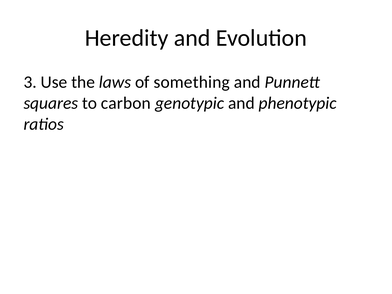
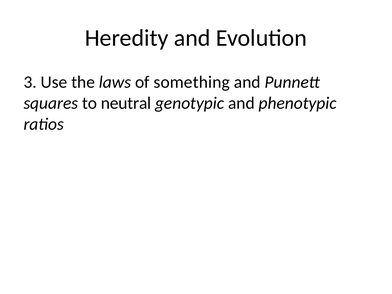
carbon: carbon -> neutral (126, 103)
